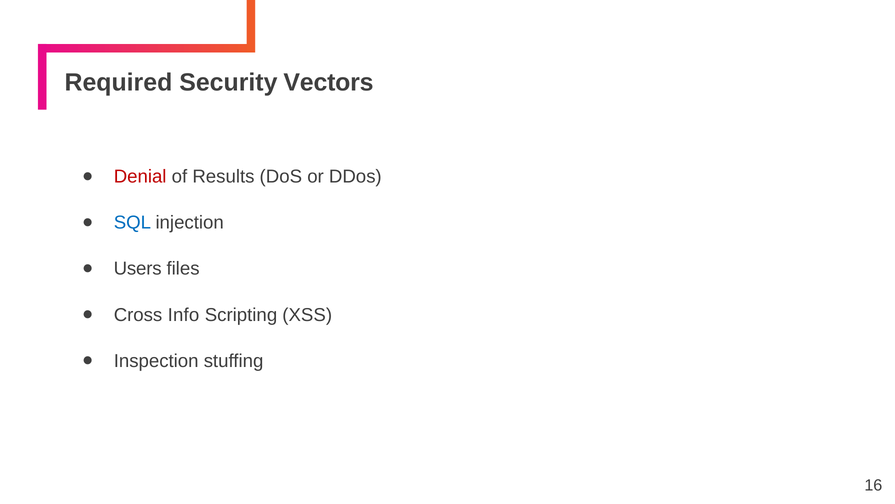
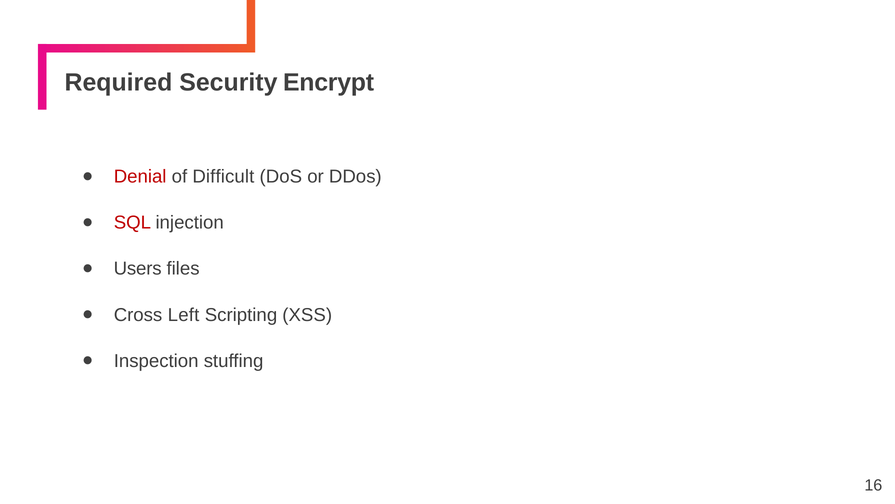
Vectors: Vectors -> Encrypt (329, 83)
Results: Results -> Difficult (223, 177)
SQL colour: blue -> red (132, 223)
Info: Info -> Left (184, 315)
